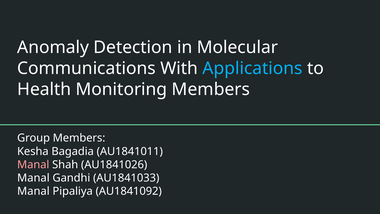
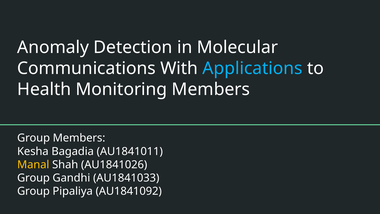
Manal colour: pink -> yellow (33, 164)
Manal: Manal -> Group (33, 178)
Manal: Manal -> Group (33, 191)
